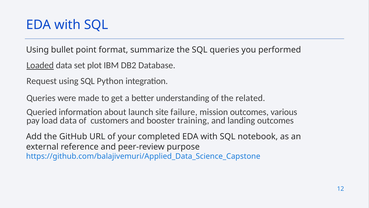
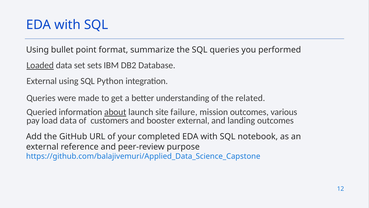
plot: plot -> sets (94, 65)
Request: Request -> External (42, 81)
about underline: none -> present (115, 112)
booster training: training -> external (193, 120)
